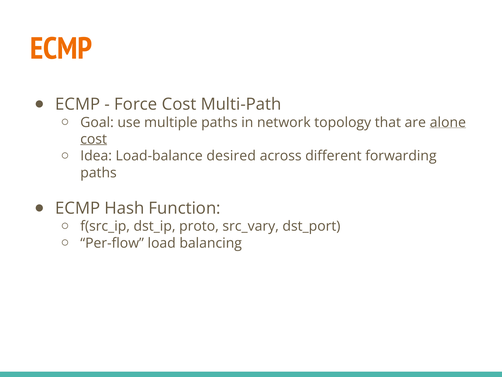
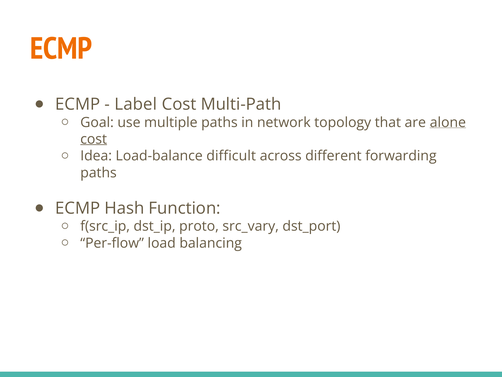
Force: Force -> Label (136, 104)
desired: desired -> difficult (231, 156)
